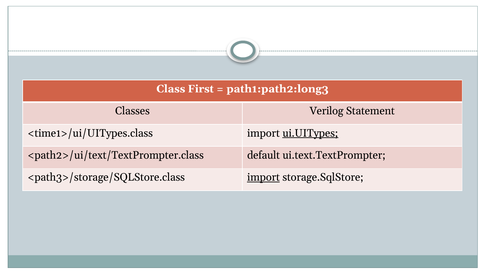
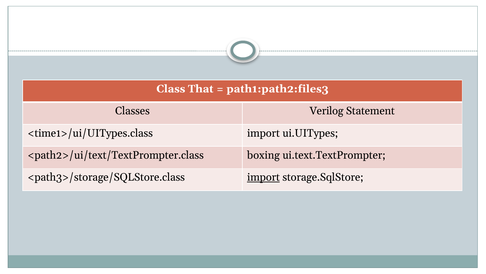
First: First -> That (201, 89)
path1:path2:long3: path1:path2:long3 -> path1:path2:files3 (278, 89)
ui.UITypes underline: present -> none (310, 133)
default: default -> boxing (263, 155)
